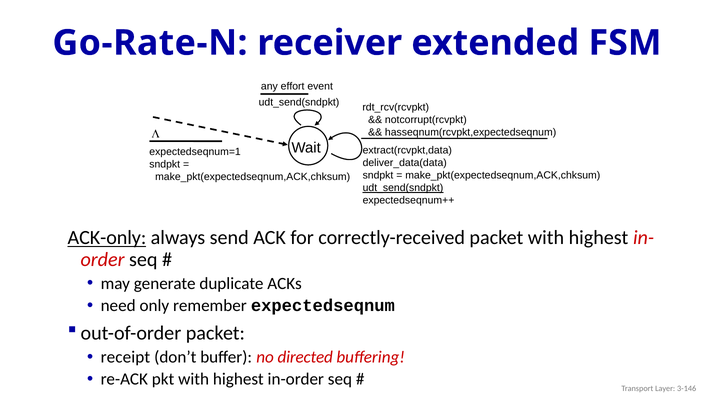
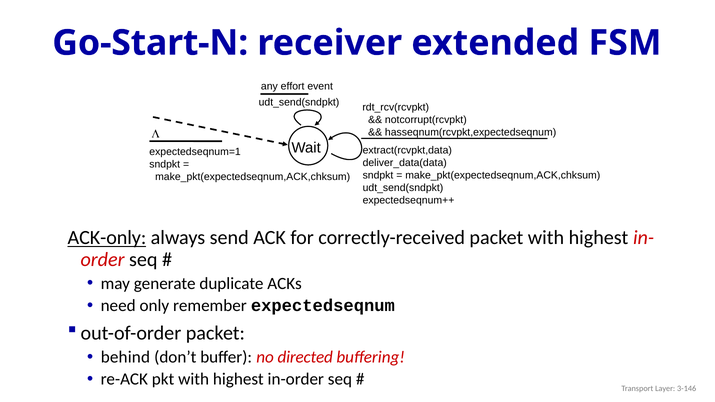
Go-Rate-N: Go-Rate-N -> Go-Start-N (150, 43)
udt_send(sndpkt underline: present -> none (403, 188)
receipt: receipt -> behind (125, 357)
